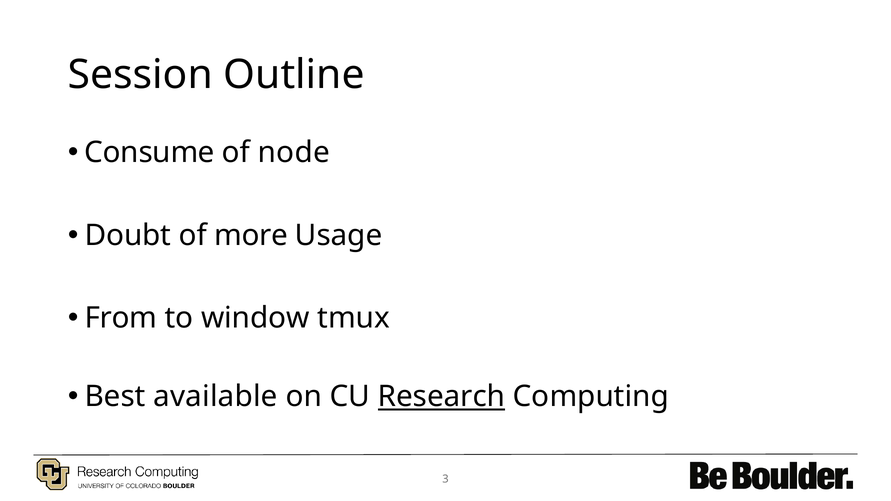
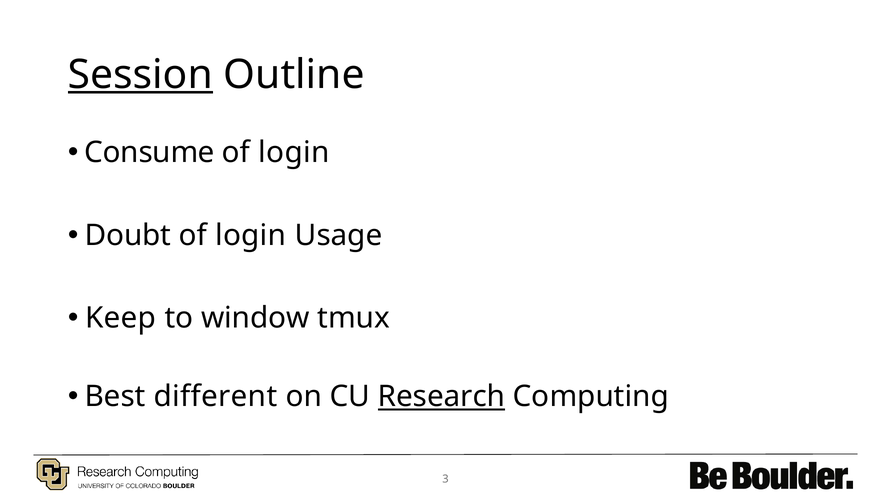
Session underline: none -> present (140, 75)
node: node -> login (294, 153)
more: more -> login (251, 235)
From: From -> Keep (121, 318)
available: available -> different (215, 397)
